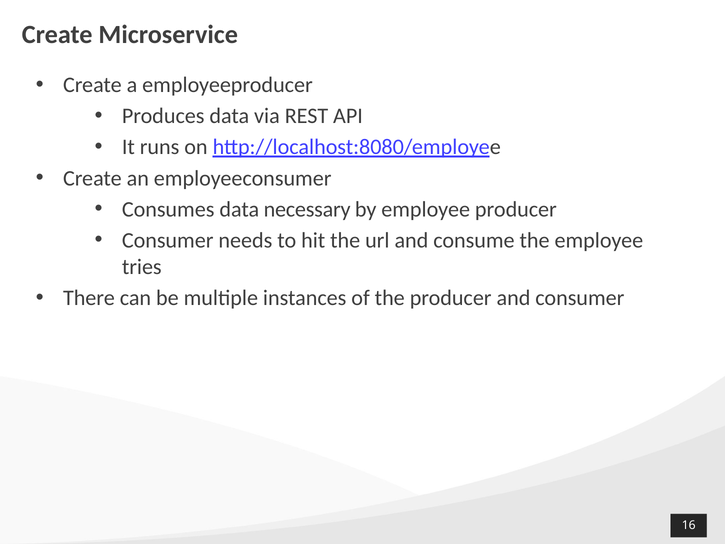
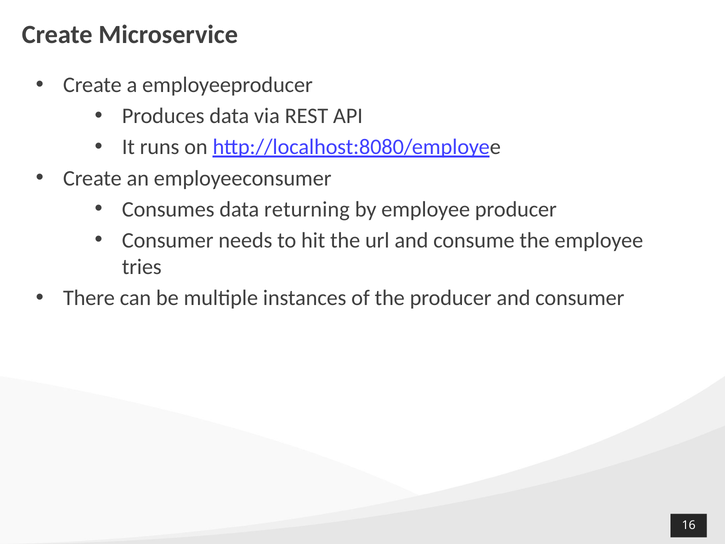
necessary: necessary -> returning (307, 209)
